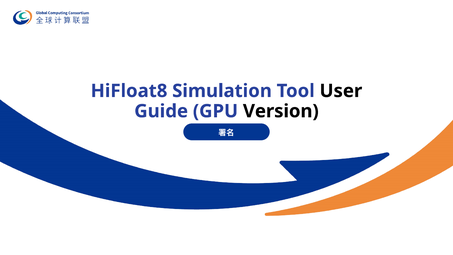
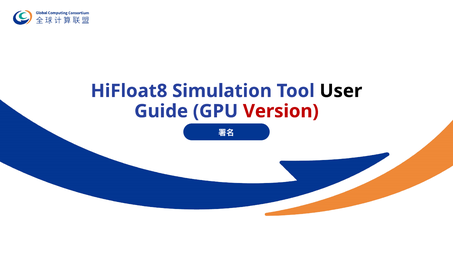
Version colour: black -> red (281, 111)
